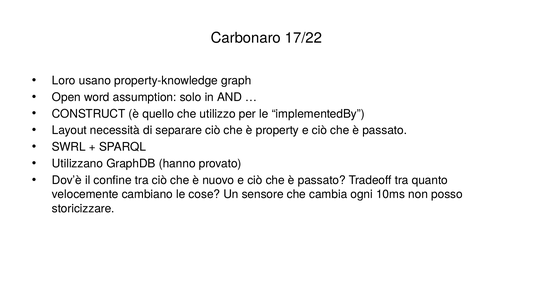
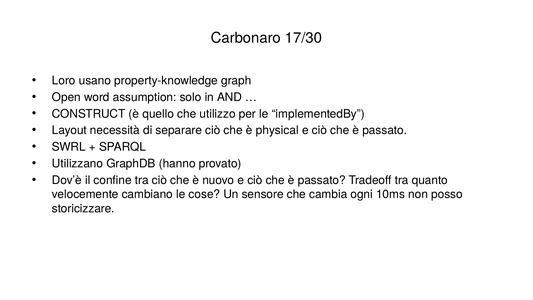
17/22: 17/22 -> 17/30 (303, 38)
property: property -> physical (277, 130)
